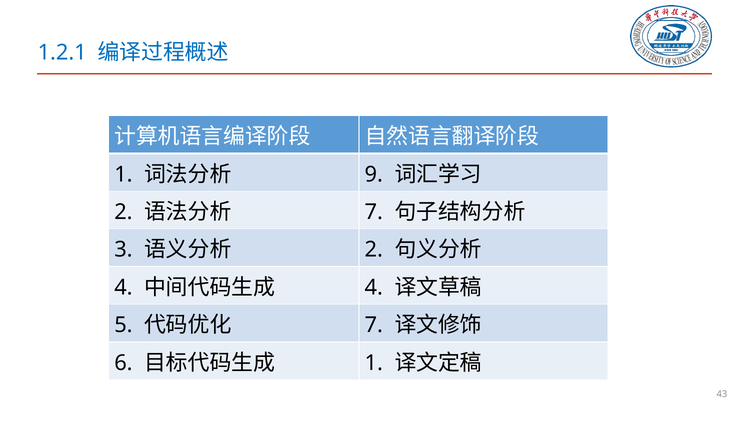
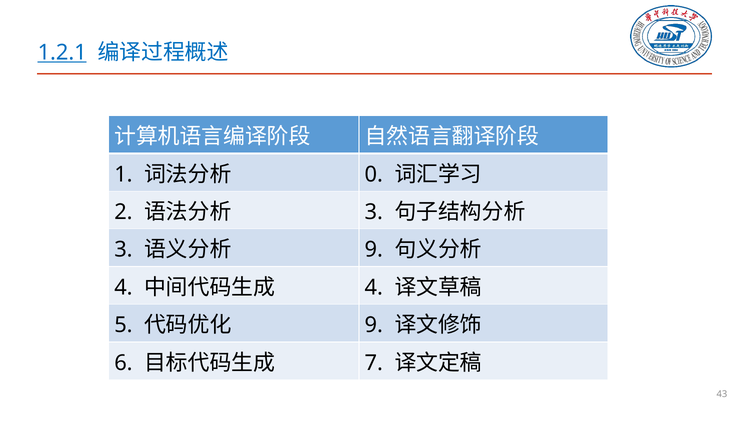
1.2.1 underline: none -> present (62, 52)
9: 9 -> 0 (374, 174)
7: 7 -> 3 (374, 212)
2: 2 -> 9 (374, 249)
7: 7 -> 9 (374, 325)
1: 1 -> 7 (374, 362)
